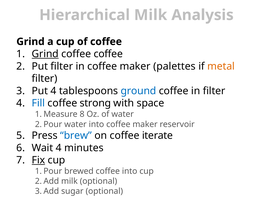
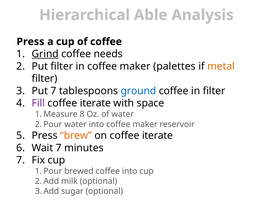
Hierarchical Milk: Milk -> Able (151, 15)
Grind: Grind -> Press (30, 42)
coffee coffee: coffee -> needs (108, 54)
Put 4: 4 -> 7 (54, 91)
Fill colour: blue -> purple (38, 103)
strong: strong -> iterate (95, 103)
brew colour: blue -> orange (76, 135)
Wait 4: 4 -> 7 (59, 148)
Fix underline: present -> none (38, 160)
